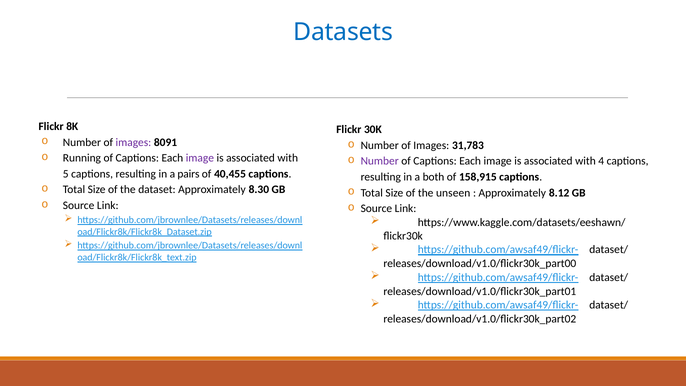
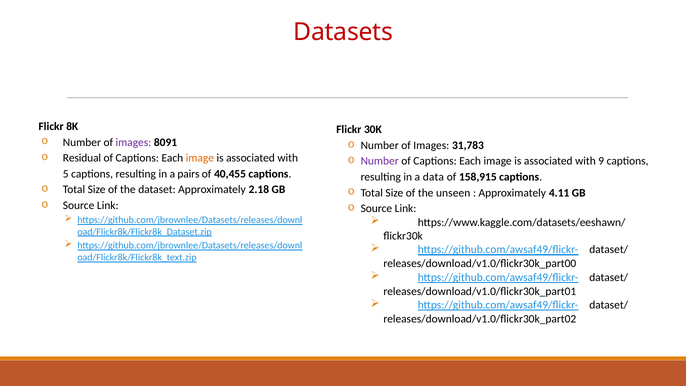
Datasets colour: blue -> red (343, 32)
Running: Running -> Residual (82, 158)
image colour: purple -> orange (200, 158)
4: 4 -> 9 (601, 161)
both: both -> data (433, 177)
8.30: 8.30 -> 2.18 (259, 190)
8.12: 8.12 -> 4.11 (559, 193)
